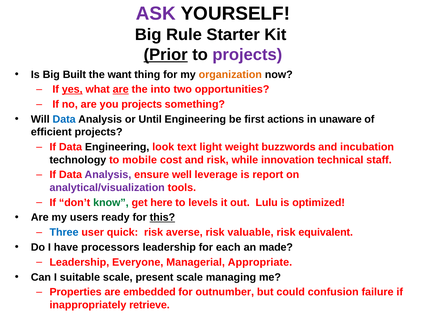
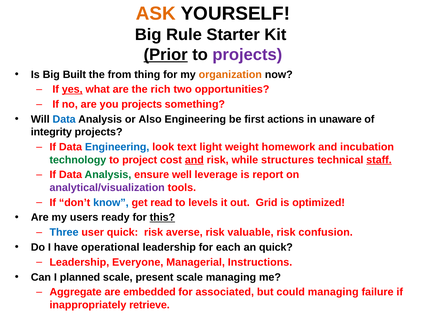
ASK colour: purple -> orange (156, 14)
want: want -> from (120, 74)
are underline: present -> none (121, 89)
into: into -> rich (161, 89)
Until: Until -> Also (150, 119)
efficient: efficient -> integrity (51, 132)
Engineering colour: black -> blue (117, 147)
buzzwords: buzzwords -> homework (288, 147)
technology colour: black -> green (78, 160)
mobile: mobile -> project (140, 160)
and underline: none -> present (194, 160)
innovation: innovation -> structures (288, 160)
staff underline: none -> present (379, 160)
Analysis colour: purple -> green (108, 175)
know colour: green -> blue (111, 202)
here: here -> read (161, 202)
Lulu: Lulu -> Grid (267, 202)
equivalent: equivalent -> confusion (326, 232)
processors: processors -> operational (110, 247)
an made: made -> quick (276, 247)
Appropriate: Appropriate -> Instructions (260, 262)
suitable: suitable -> planned (80, 277)
Properties: Properties -> Aggregate (76, 292)
outnumber: outnumber -> associated (225, 292)
could confusion: confusion -> managing (333, 292)
